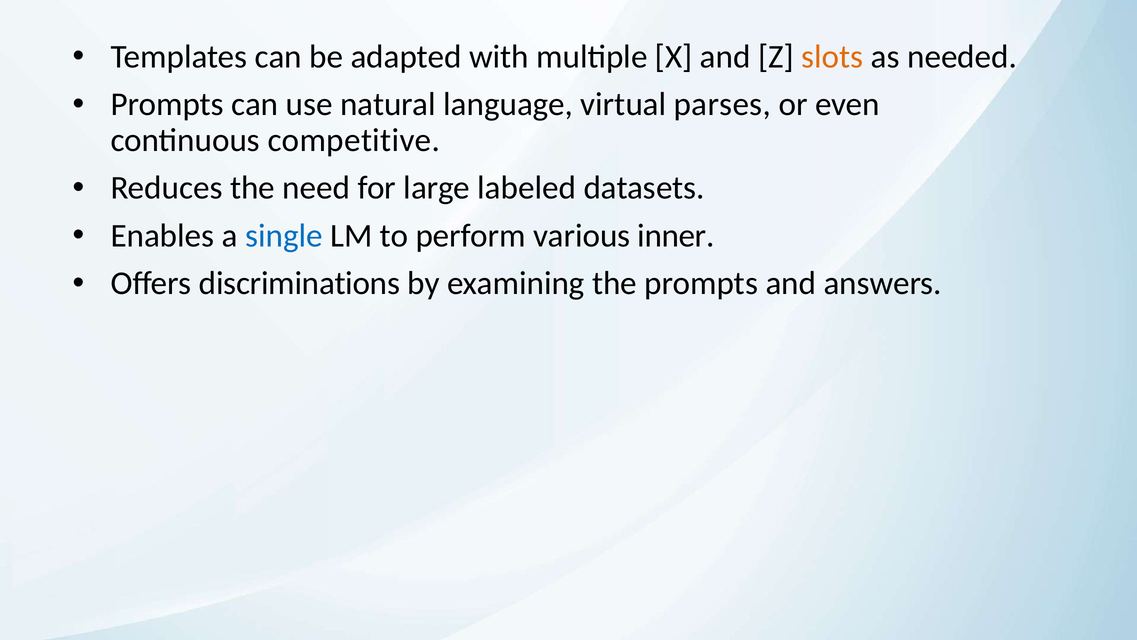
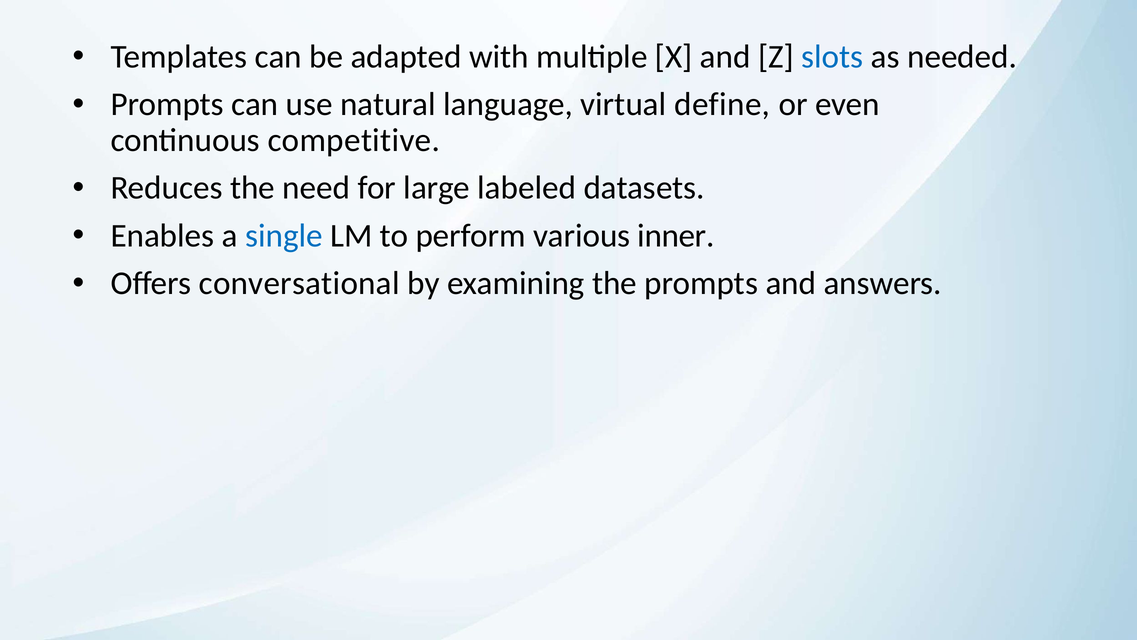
slots colour: orange -> blue (832, 57)
parses: parses -> define (722, 104)
discriminations: discriminations -> conversational (299, 283)
